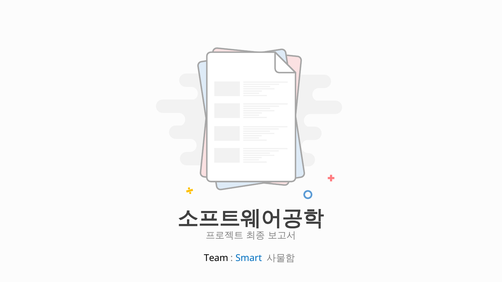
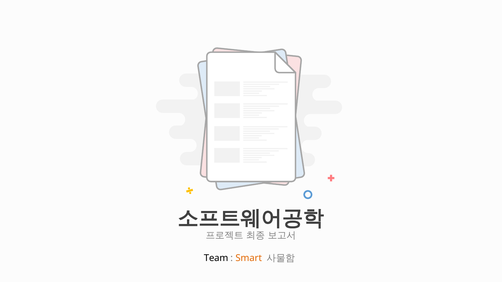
Smart colour: blue -> orange (249, 258)
